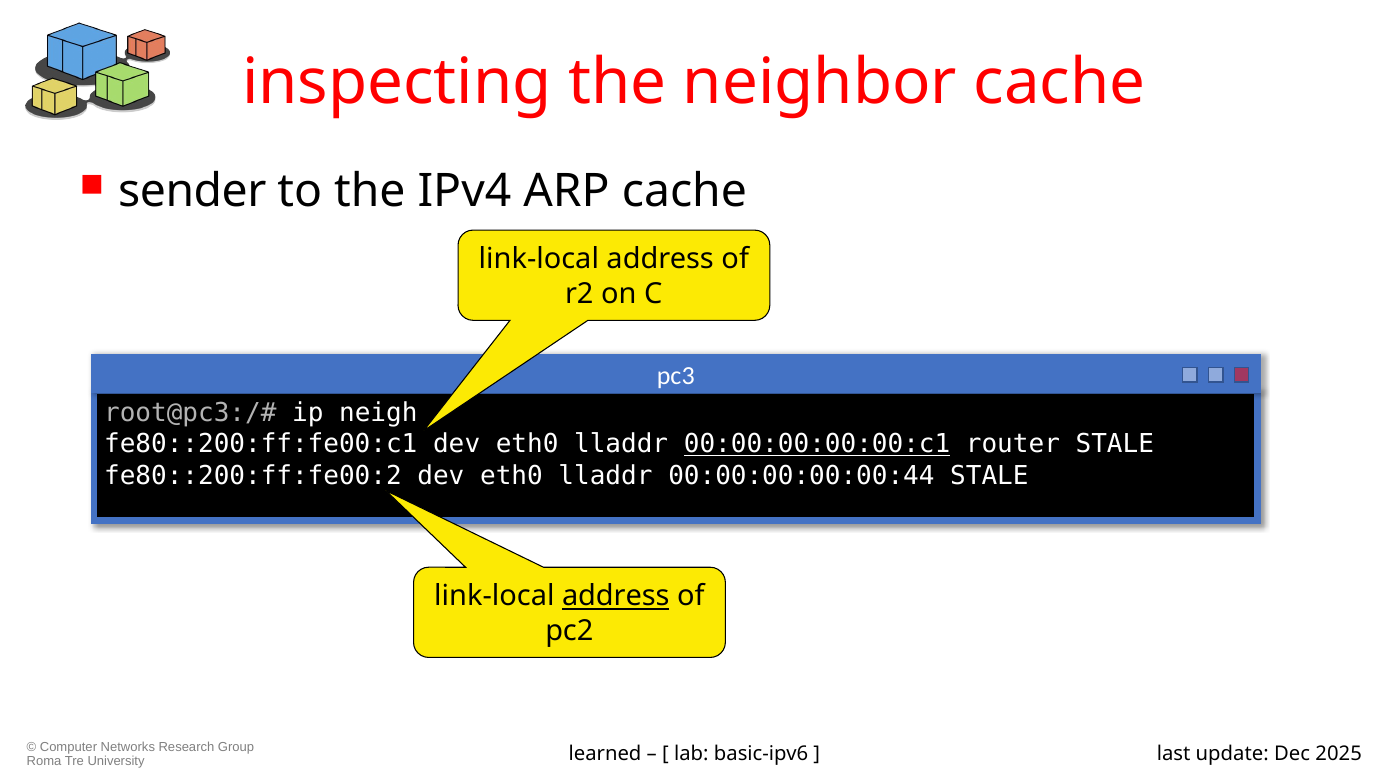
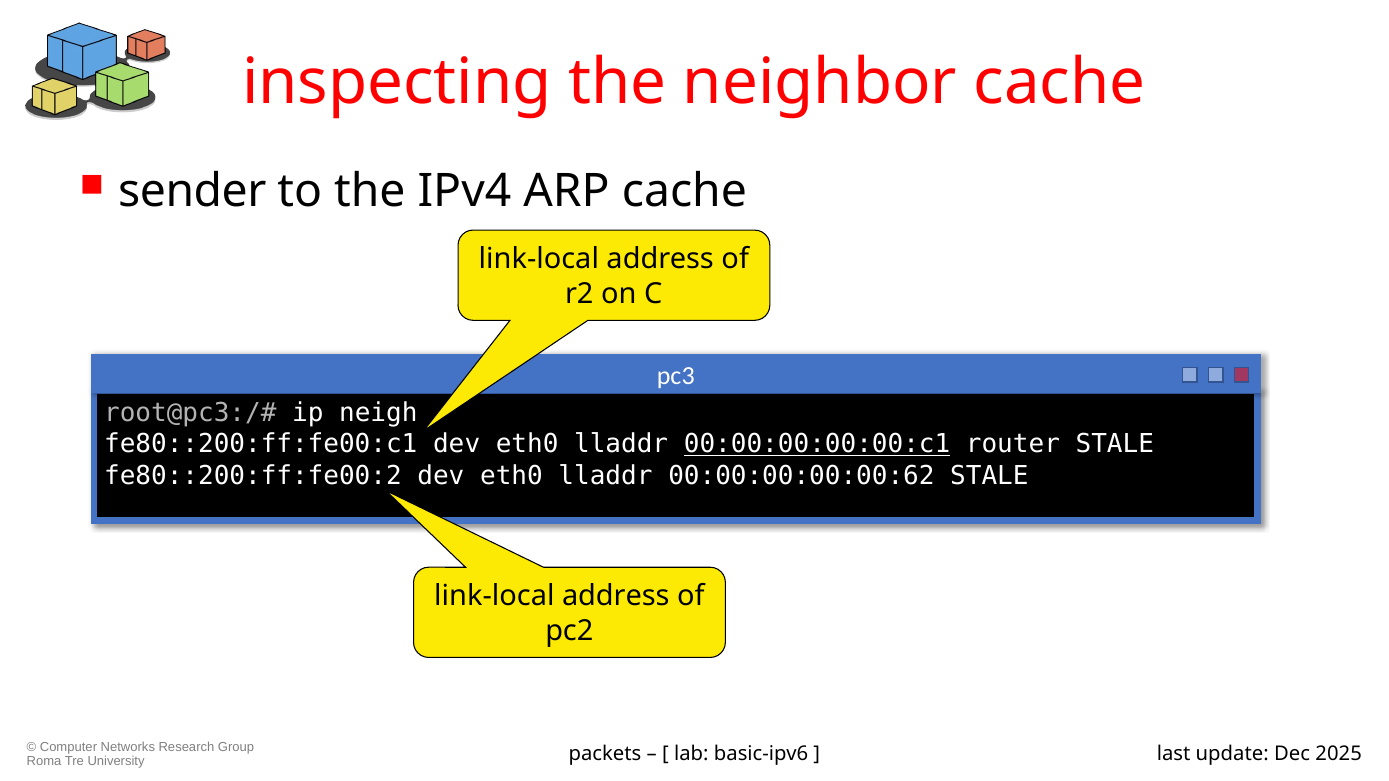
00:00:00:00:00:44: 00:00:00:00:00:44 -> 00:00:00:00:00:62 (801, 476)
address underline: present -> none (616, 597)
learned: learned -> packets (605, 754)
